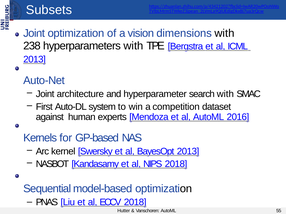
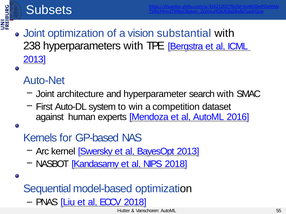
dimensions: dimensions -> substantial (184, 33)
